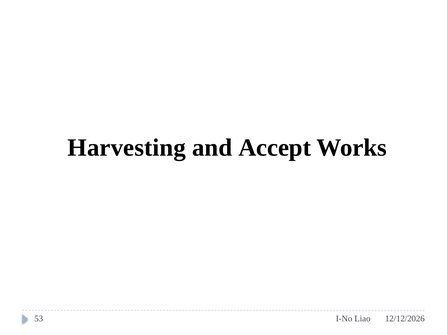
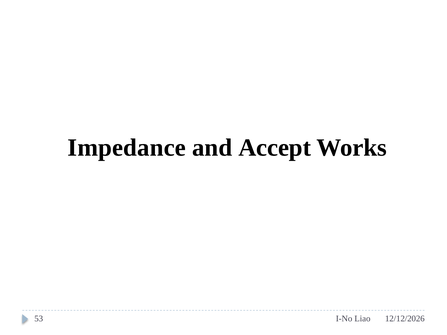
Harvesting: Harvesting -> Impedance (127, 148)
